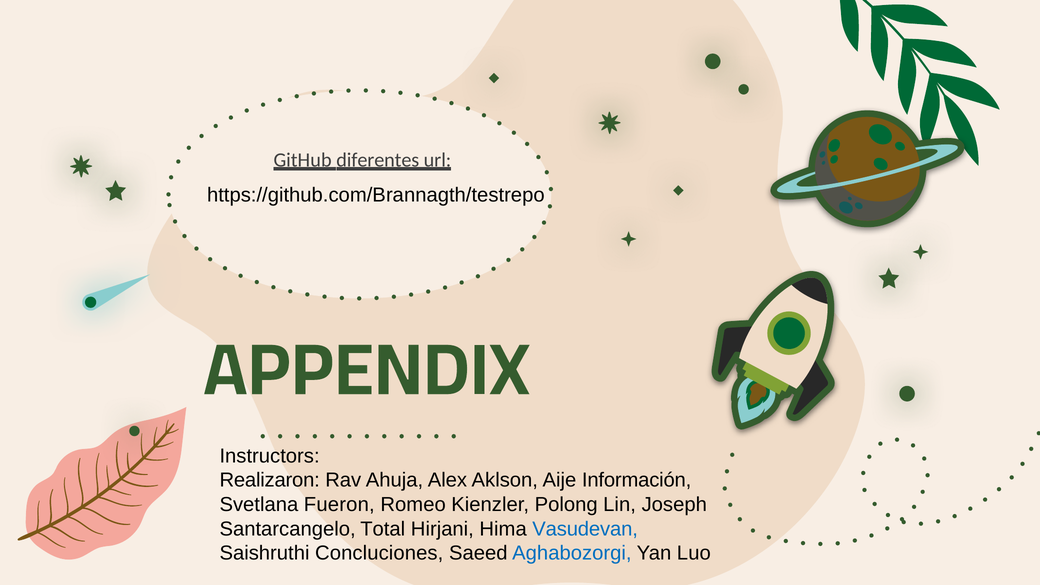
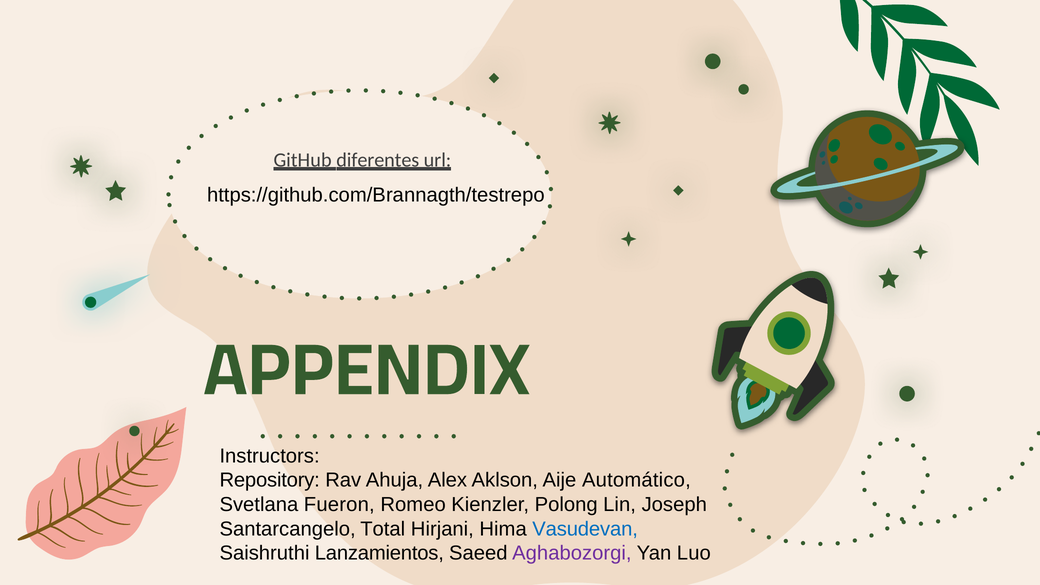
Realizaron: Realizaron -> Repository (270, 480)
Información: Información -> Automático (636, 480)
Concluciones: Concluciones -> Lanzamientos (379, 553)
Aghabozorgi colour: blue -> purple (572, 553)
